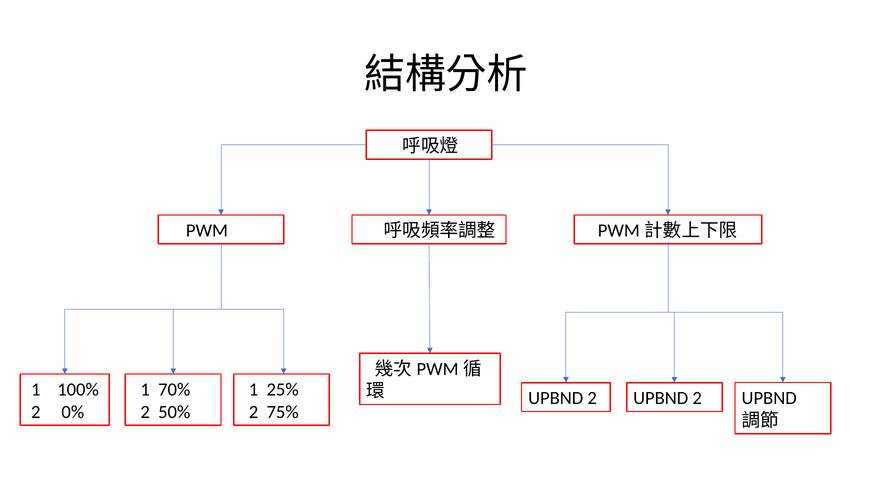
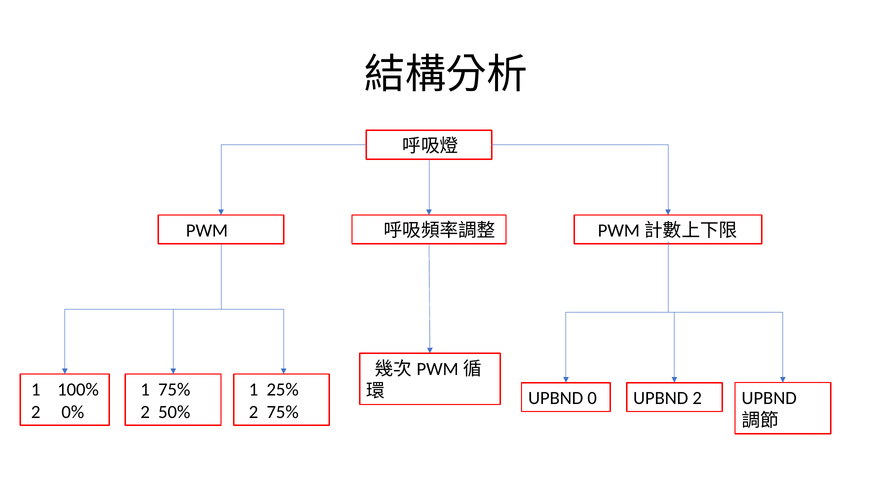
1 70%: 70% -> 75% (174, 390)
2: 2 -> 0 (592, 398)
